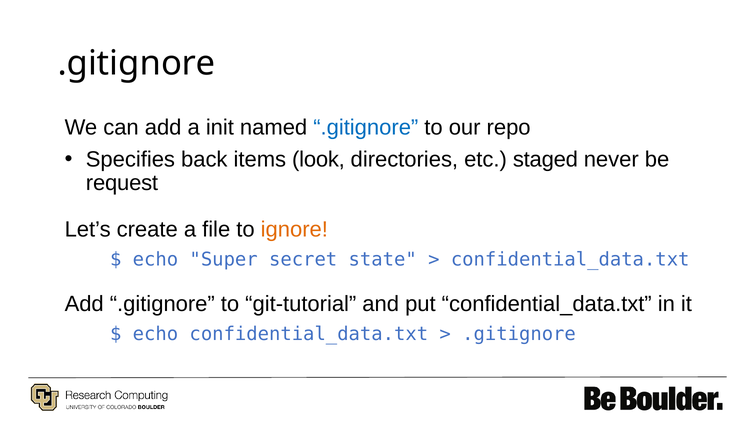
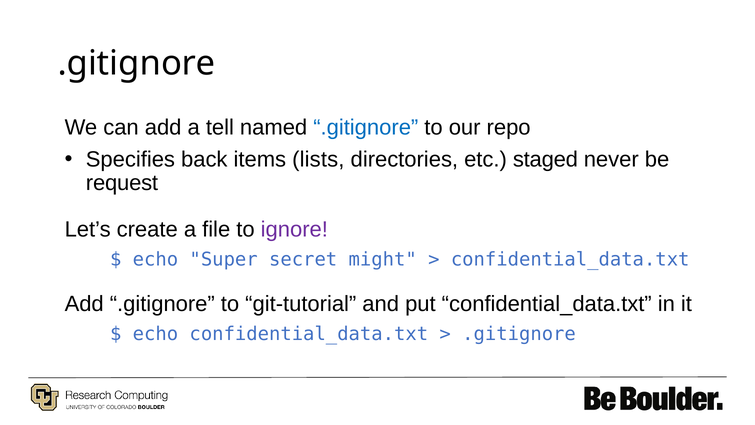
init: init -> tell (220, 128)
look: look -> lists (318, 159)
ignore colour: orange -> purple (294, 229)
state: state -> might (383, 259)
